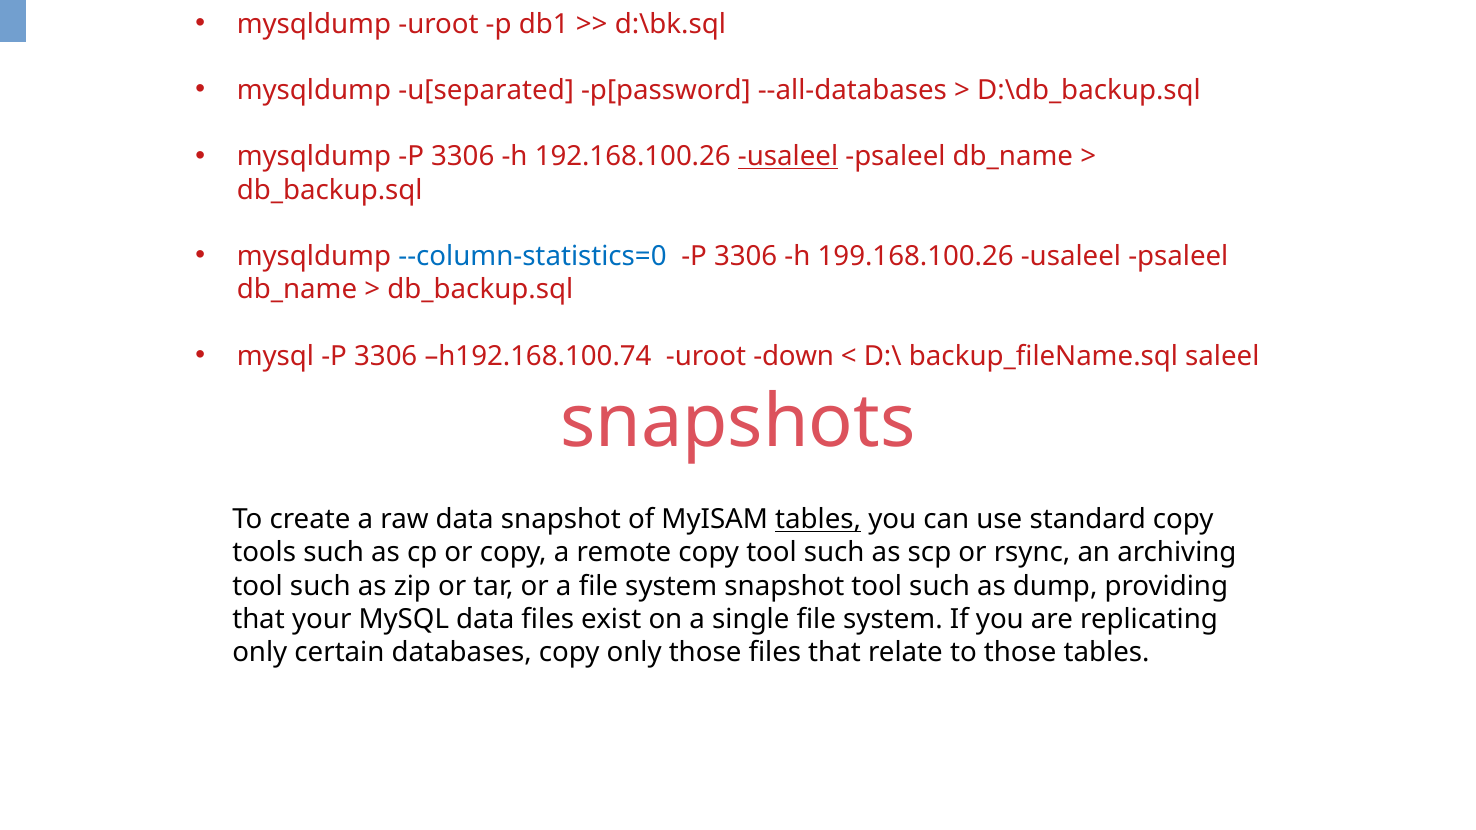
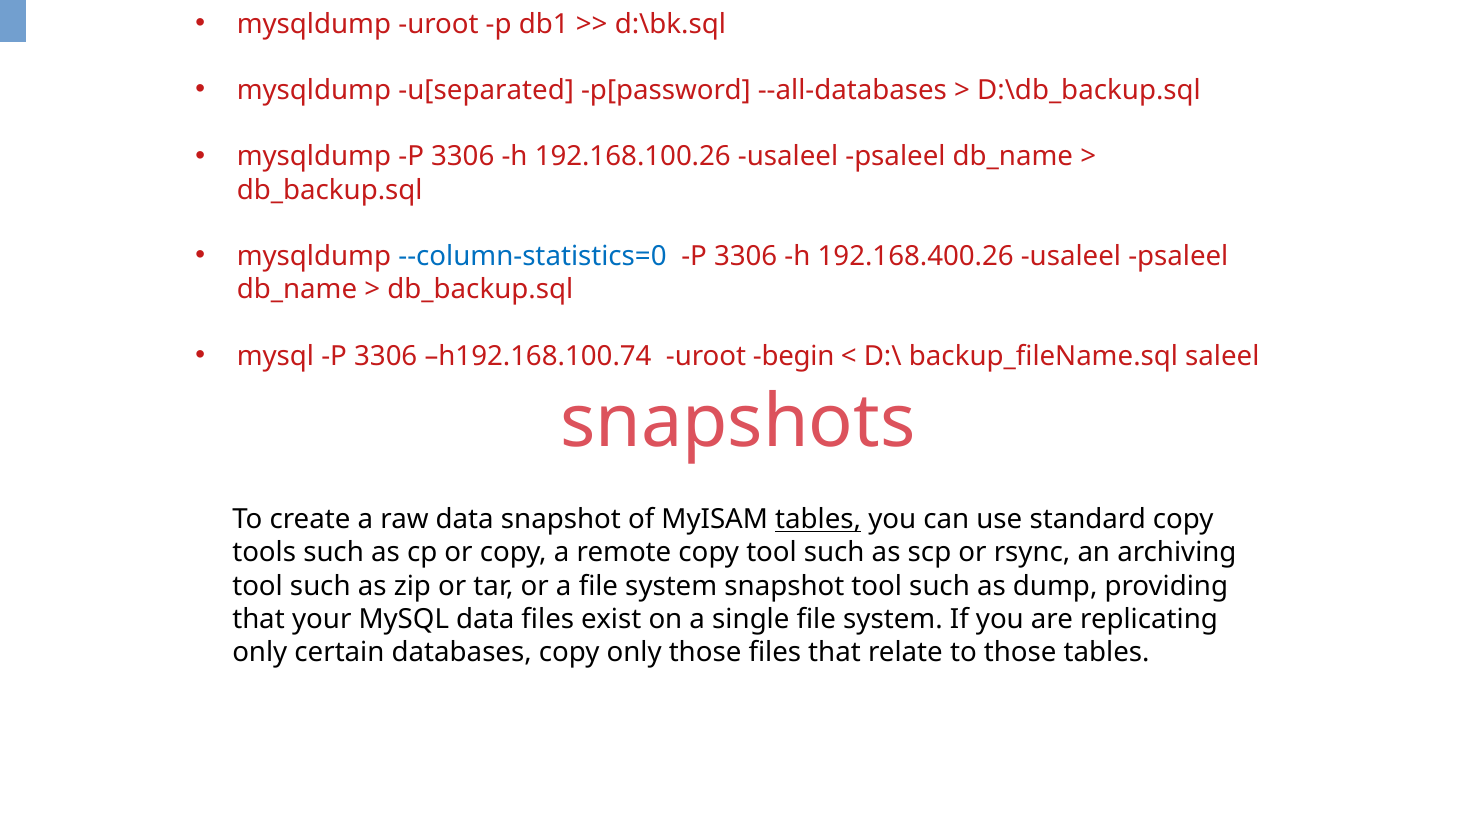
usaleel underline: present -> none (788, 157)
199.168.100.26: 199.168.100.26 -> 192.168.400.26 (916, 256)
down: down -> begin (794, 356)
